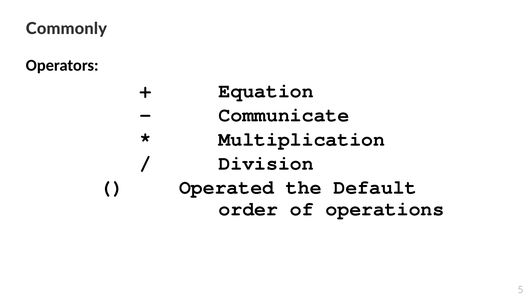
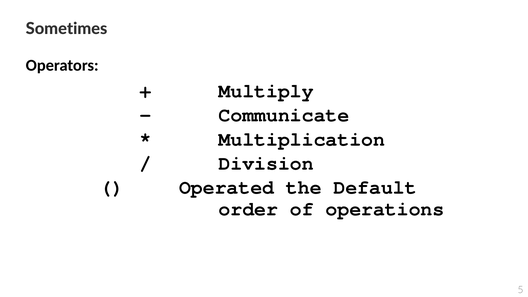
Commonly: Commonly -> Sometimes (67, 29)
Equation: Equation -> Multiply (266, 91)
